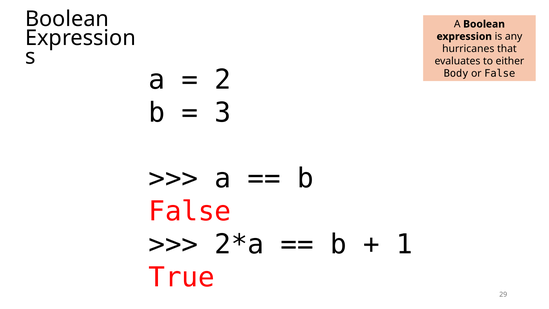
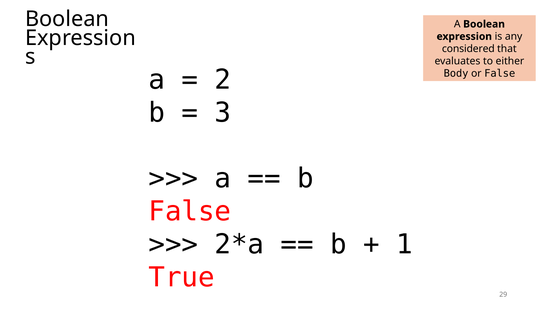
hurricanes: hurricanes -> considered (468, 49)
